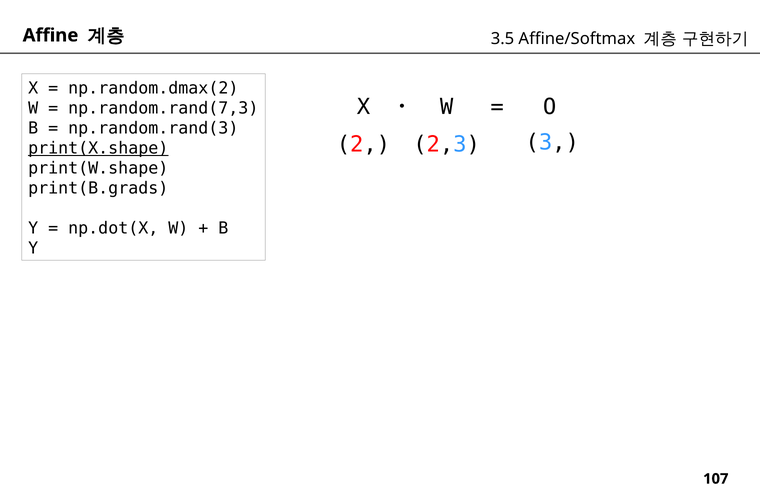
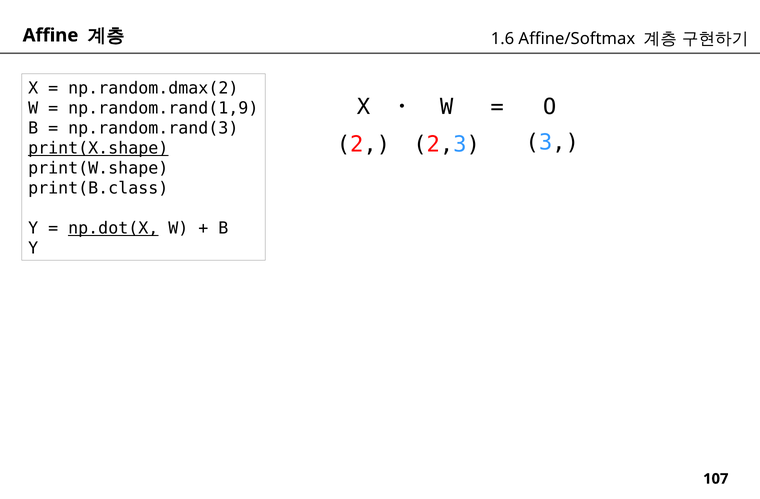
3.5: 3.5 -> 1.6 (503, 39)
np.random.rand(7,3: np.random.rand(7,3 -> np.random.rand(1,9 (163, 108)
print(B.grads: print(B.grads -> print(B.class (98, 188)
np.dot(X underline: none -> present (113, 228)
